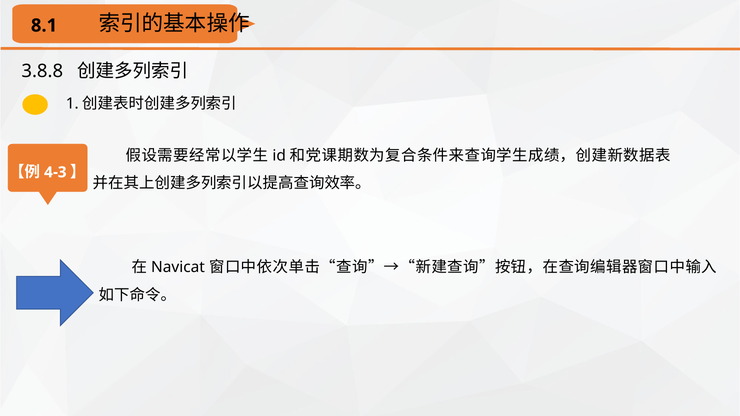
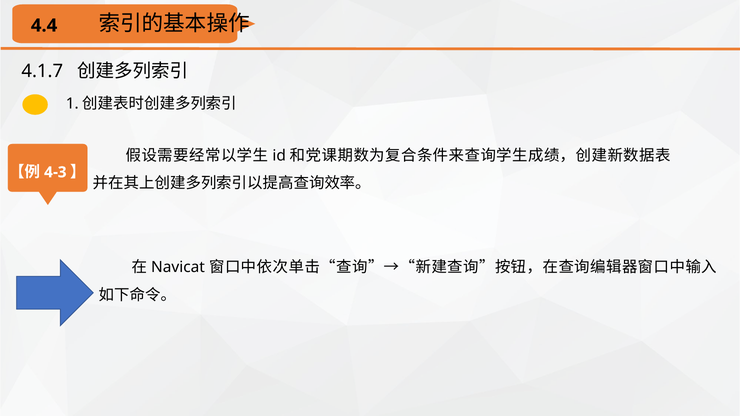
8.1: 8.1 -> 4.4 (44, 26)
3.8.8: 3.8.8 -> 4.1.7 (42, 71)
